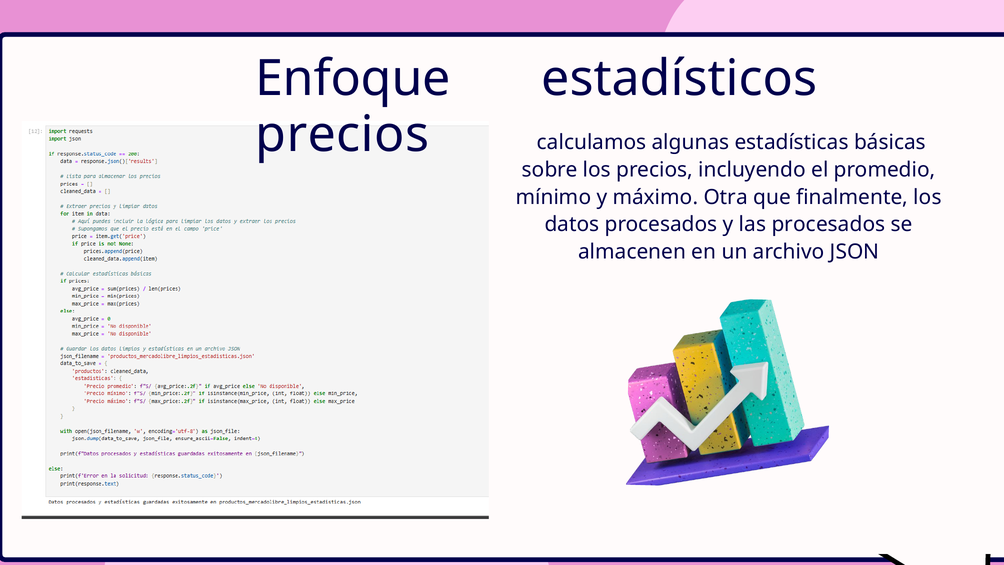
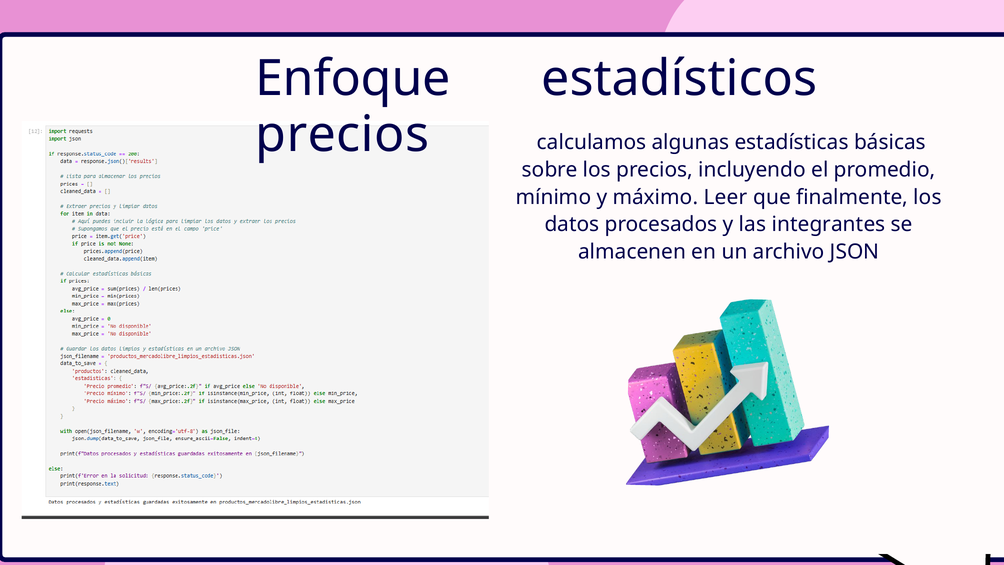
Otra: Otra -> Leer (726, 197)
las procesados: procesados -> integrantes (828, 224)
